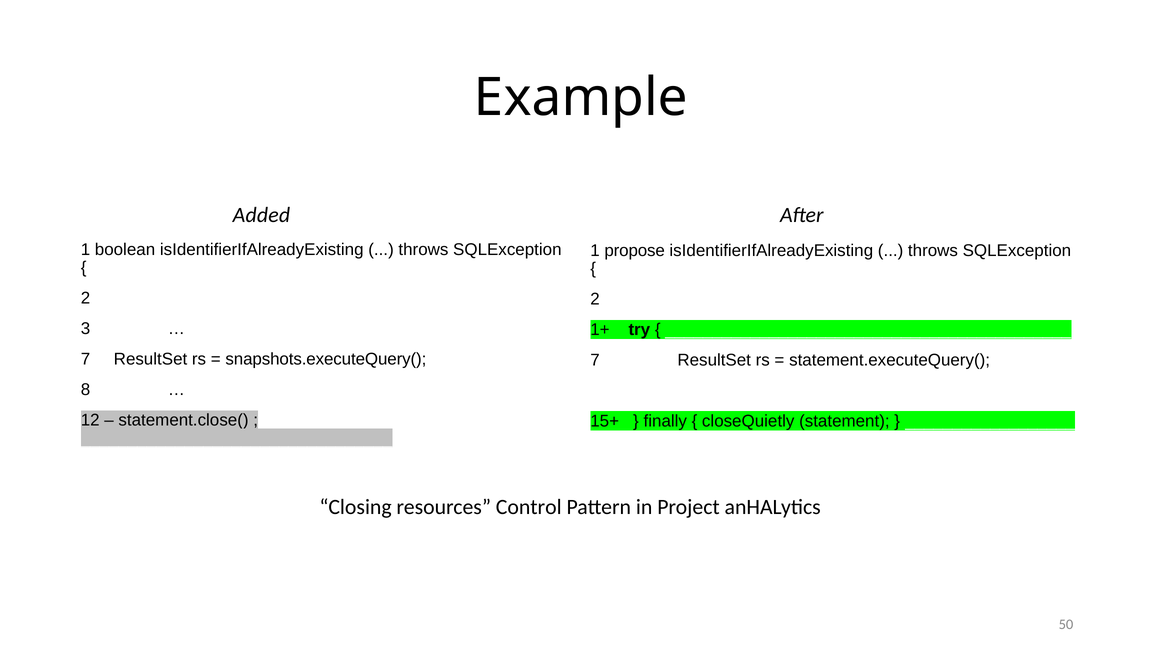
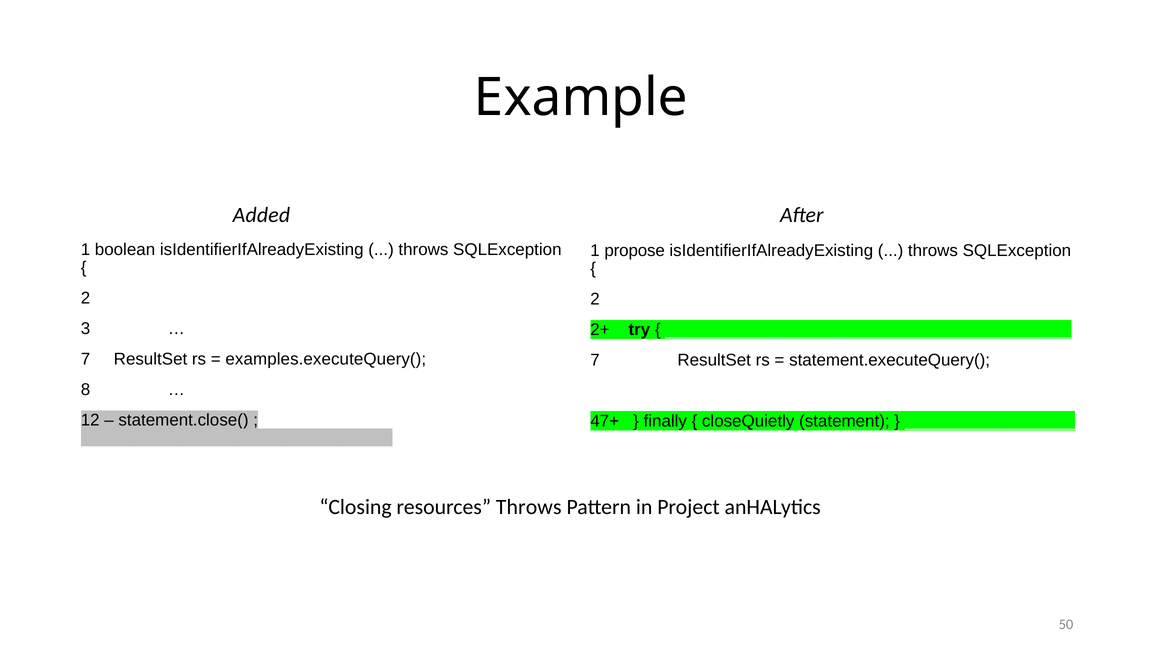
1+: 1+ -> 2+ (600, 330)
snapshots.executeQuery(: snapshots.executeQuery( -> examples.executeQuery( (326, 359)
15+: 15+ -> 47+ (605, 421)
resources Control: Control -> Throws (529, 507)
